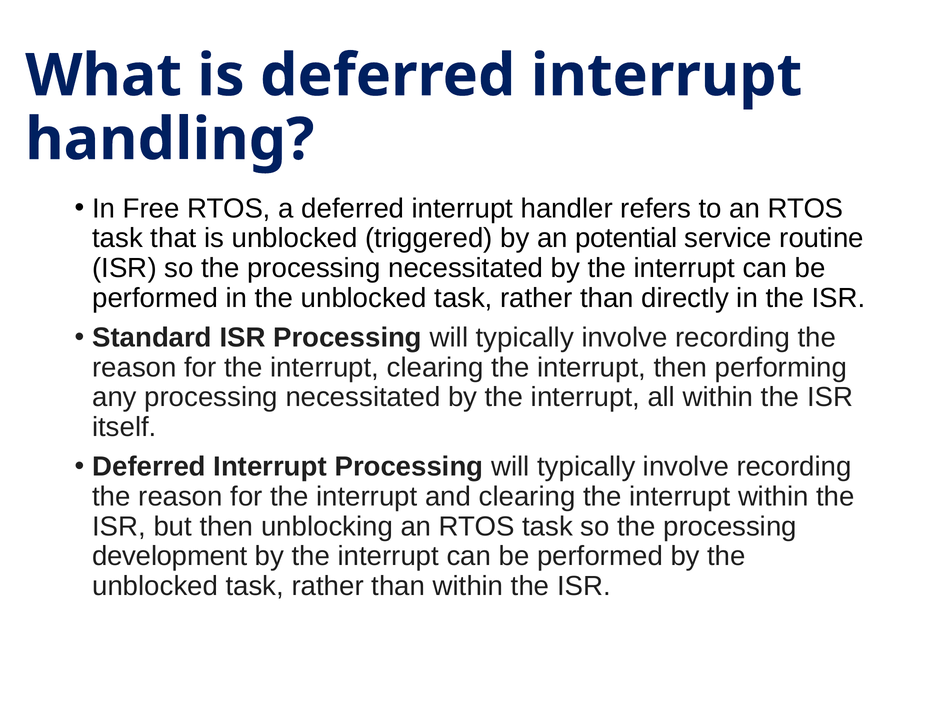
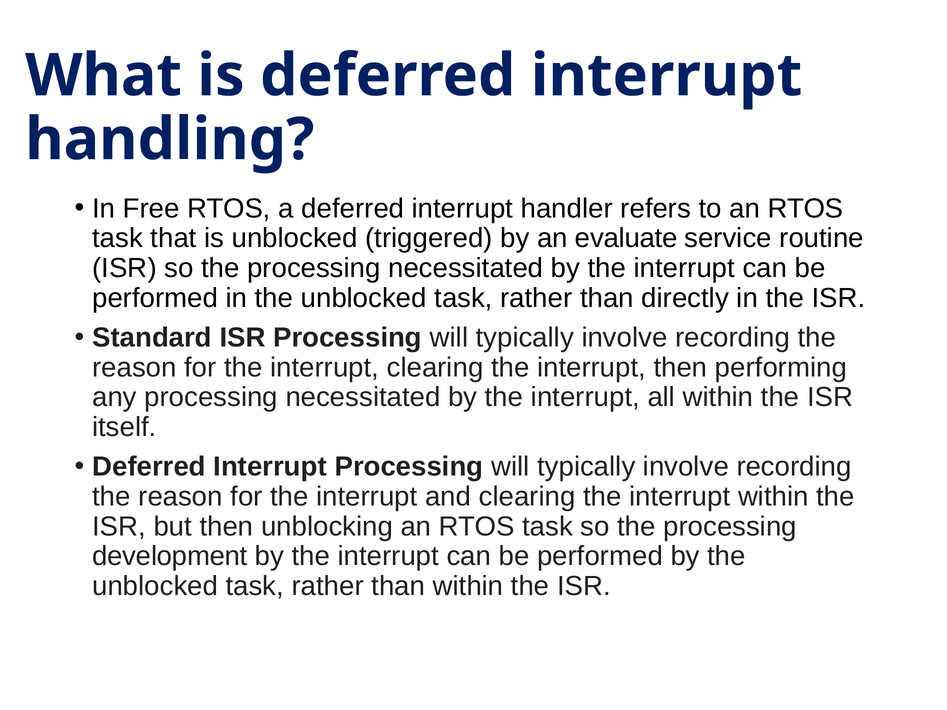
potential: potential -> evaluate (626, 238)
